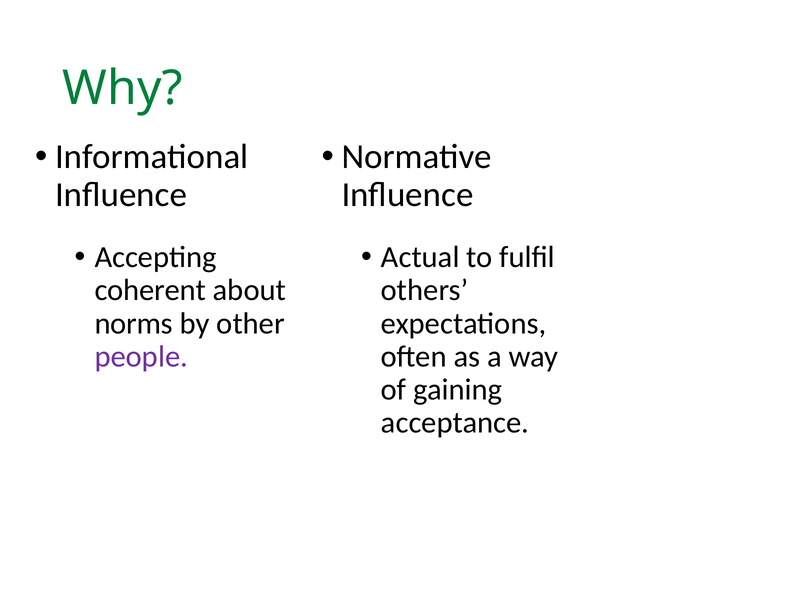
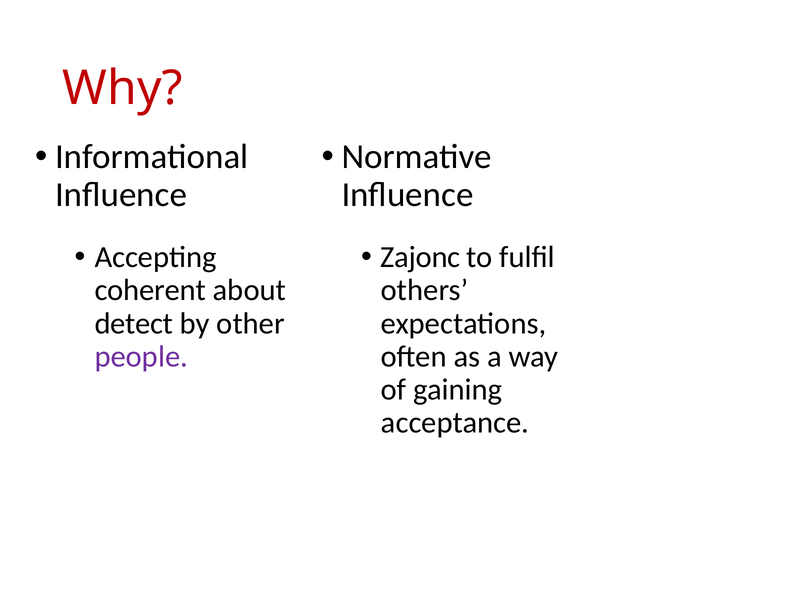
Why colour: green -> red (122, 88)
Actual: Actual -> Zajonc (420, 257)
norms: norms -> detect (134, 323)
